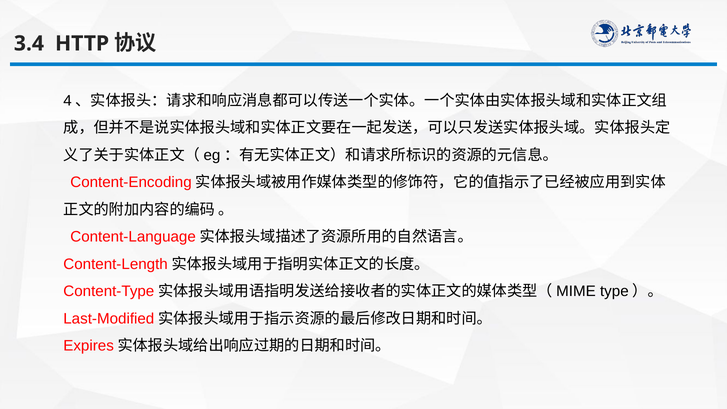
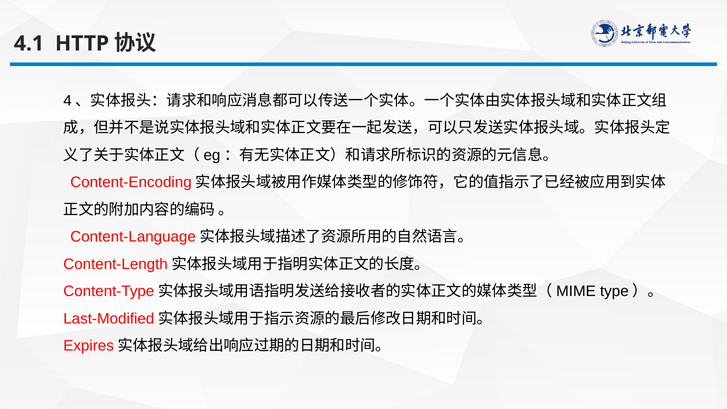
3.4: 3.4 -> 4.1 (29, 43)
